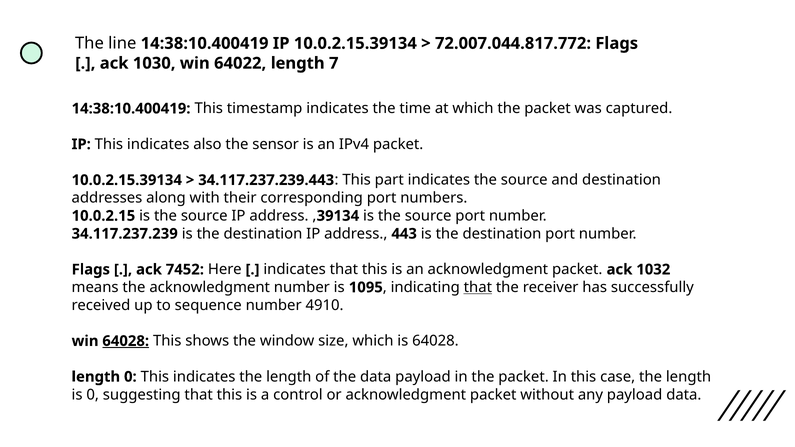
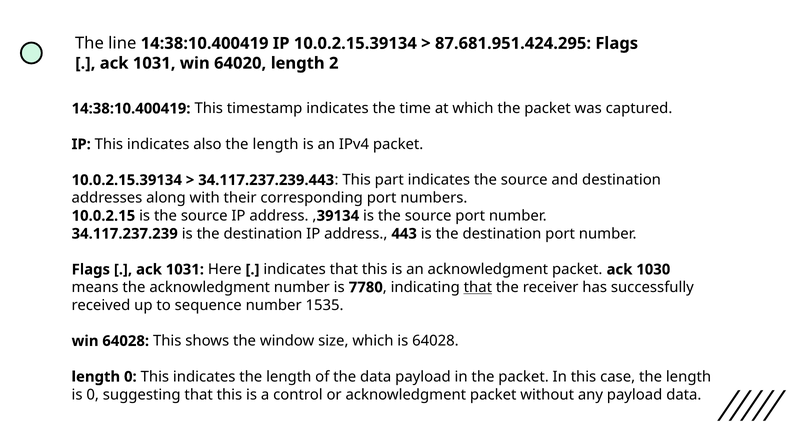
72.007.044.817.772: 72.007.044.817.772 -> 87.681.951.424.295 (513, 43)
1030: 1030 -> 1031 (154, 63)
64022: 64022 -> 64020 (240, 63)
7: 7 -> 2 (334, 63)
sensor: sensor -> length (275, 144)
7452: 7452 -> 1031 (185, 270)
1032: 1032 -> 1030 (653, 270)
1095: 1095 -> 7780 (366, 287)
4910: 4910 -> 1535 (325, 305)
64028 underline: present -> none (126, 341)
